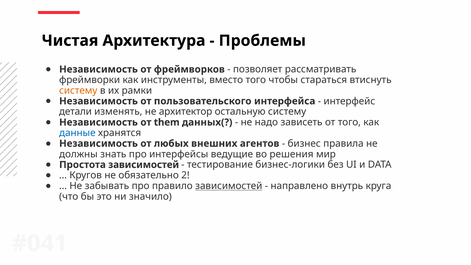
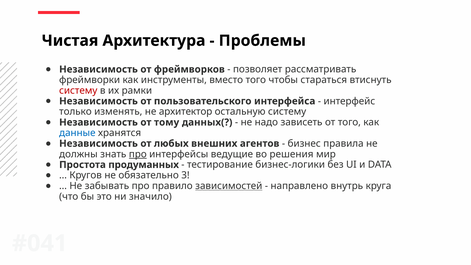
систему colour: orange -> red (78, 90)
детали: детали -> только (75, 112)
them: them -> тому (167, 122)
про underline: none -> present (138, 154)
Простота зависимостей: зависимостей -> продуманных (144, 165)
2: 2 -> 3 (185, 175)
